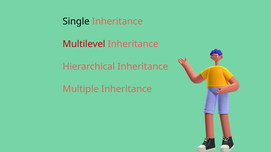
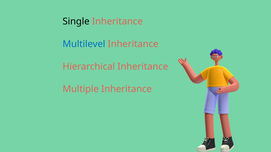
Multilevel colour: red -> blue (84, 44)
